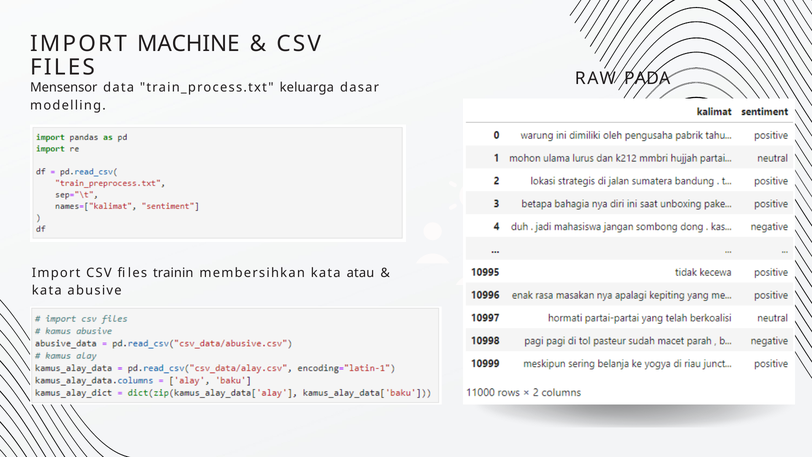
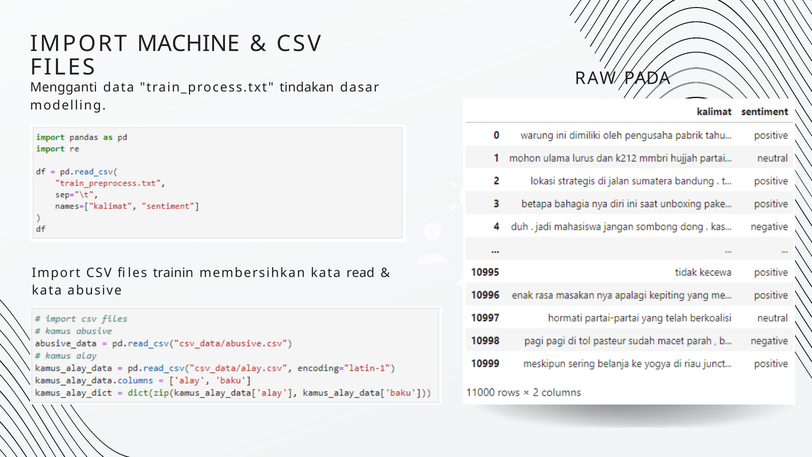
Mensensor: Mensensor -> Mengganti (64, 87)
keluarga: keluarga -> tindakan (307, 87)
atau: atau -> read (361, 273)
